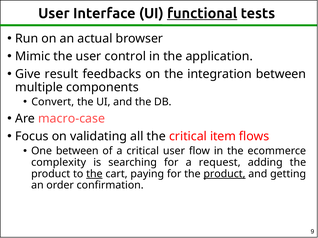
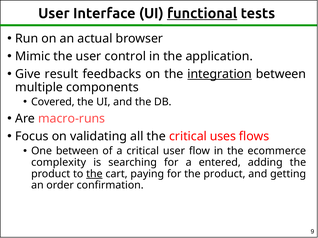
integration underline: none -> present (220, 74)
Convert: Convert -> Covered (53, 102)
macro-case: macro-case -> macro-runs (72, 119)
item: item -> uses (223, 137)
request: request -> entered (220, 163)
product underline: present -> none (224, 174)
